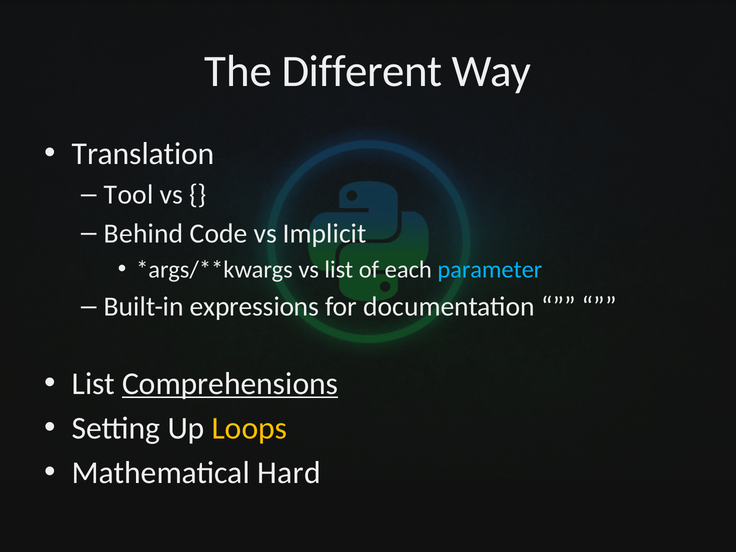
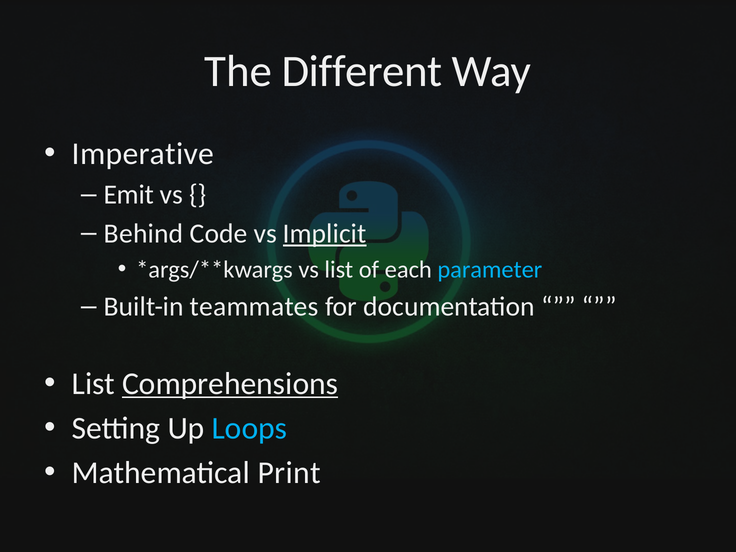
Translation: Translation -> Imperative (143, 154)
Tool: Tool -> Emit (129, 195)
Implicit underline: none -> present (325, 234)
expressions: expressions -> teammates (254, 307)
Loops colour: yellow -> light blue (249, 428)
Hard: Hard -> Print (289, 473)
